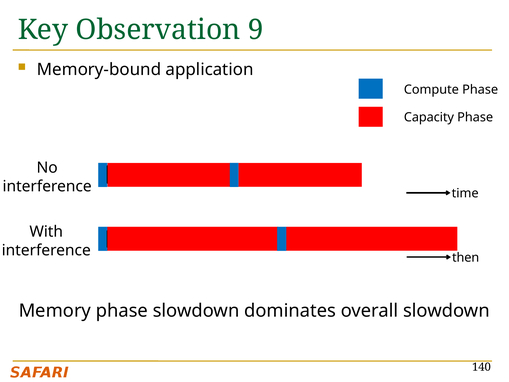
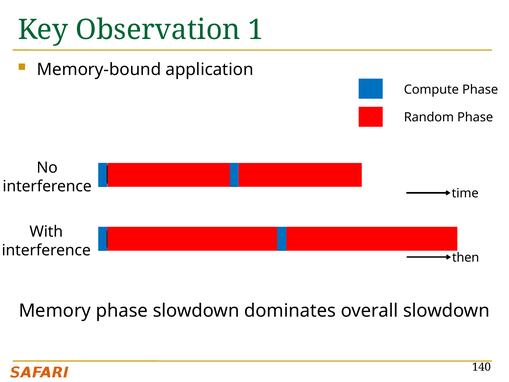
9: 9 -> 1 (256, 30)
Capacity: Capacity -> Random (429, 117)
